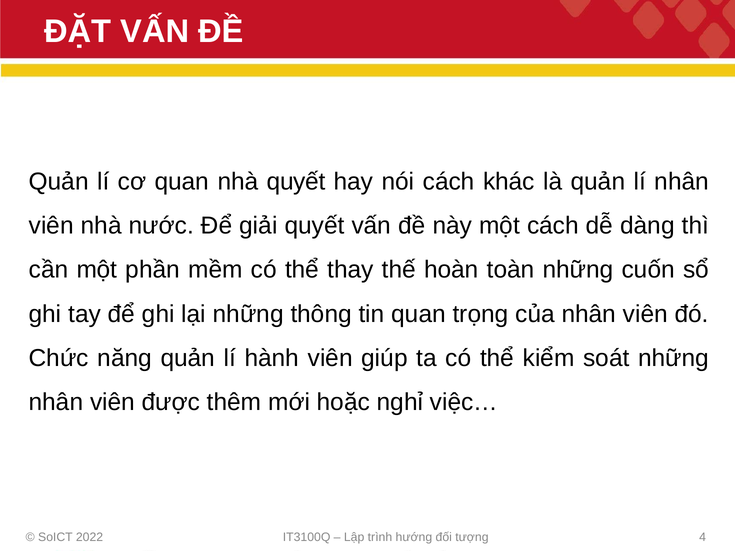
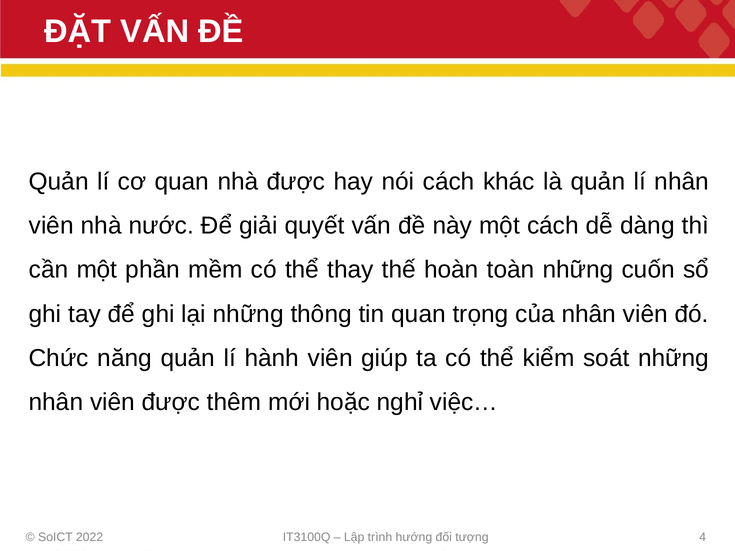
nhà quyết: quyết -> được (296, 182)
